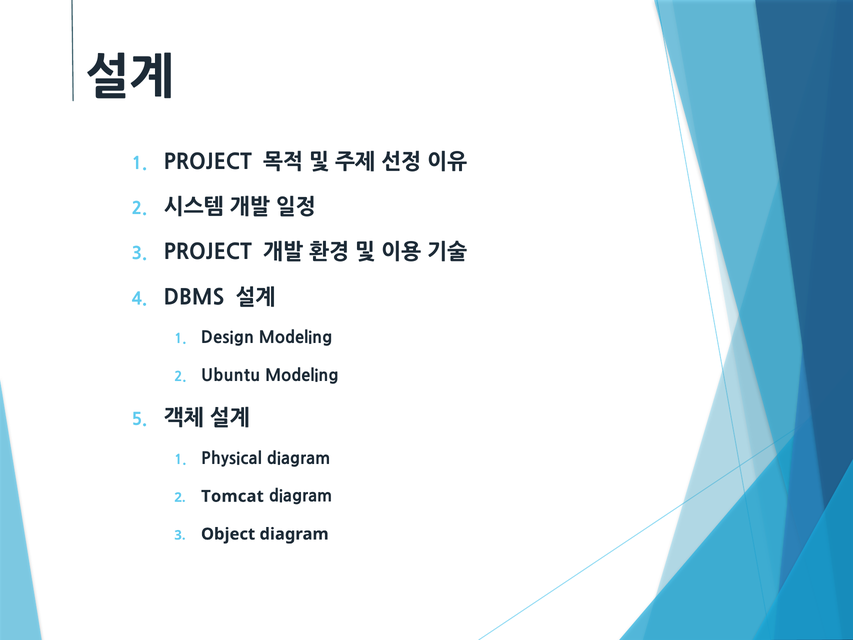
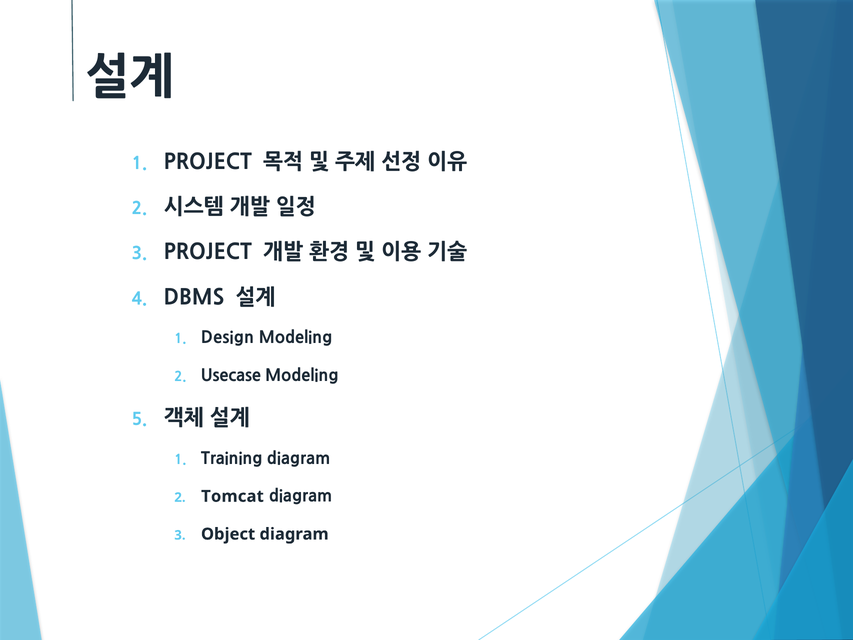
Ubuntu: Ubuntu -> Usecase (231, 375)
Physical: Physical -> Training (232, 458)
